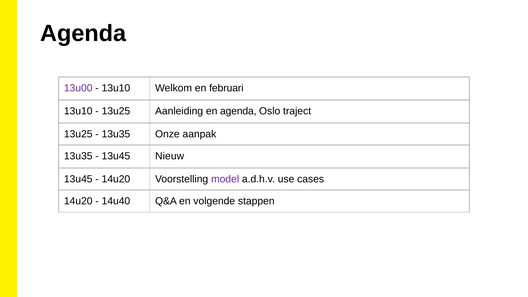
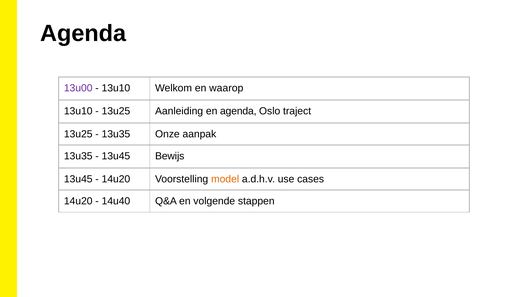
februari: februari -> waarop (226, 88)
Nieuw: Nieuw -> Bewijs (170, 156)
model colour: purple -> orange (225, 179)
